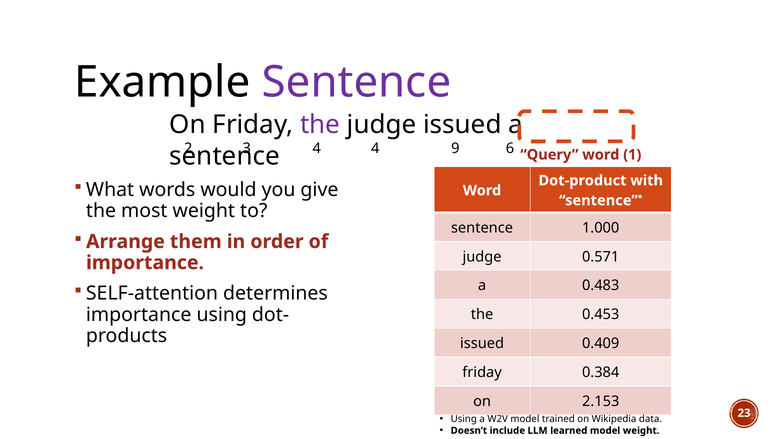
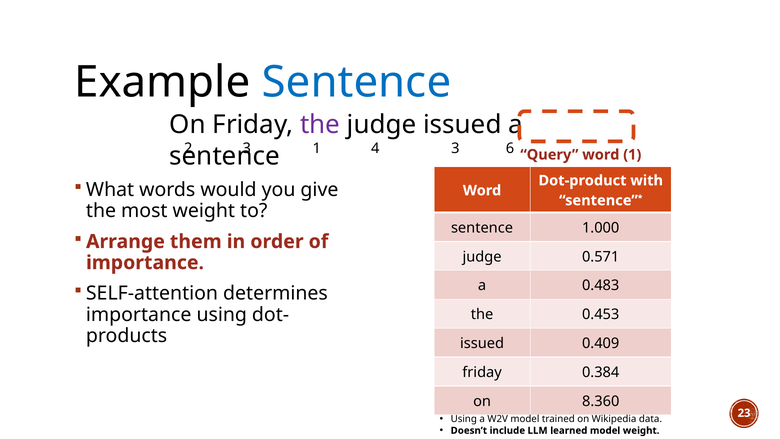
Sentence colour: purple -> blue (357, 82)
4: 4 -> 1 (317, 148)
4 9: 9 -> 3 (455, 148)
2.153: 2.153 -> 8.360 (601, 401)
